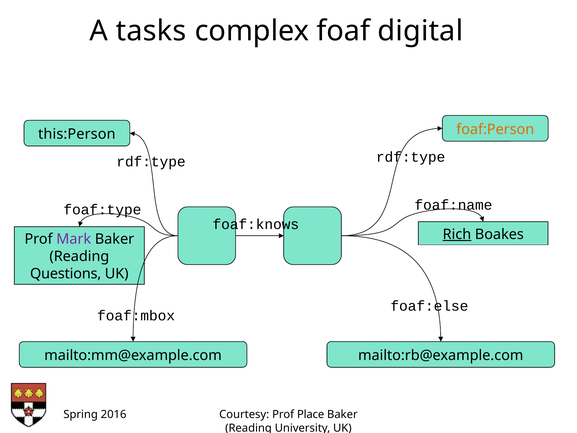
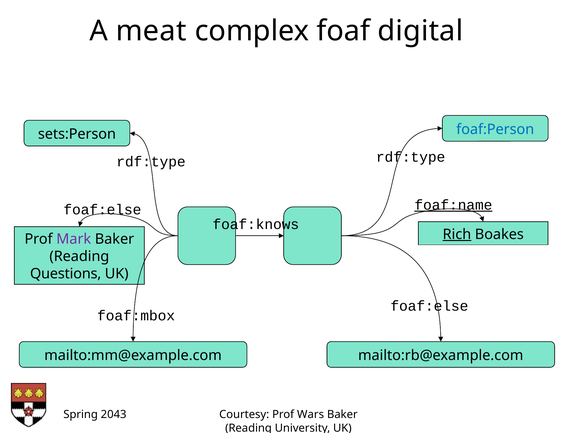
tasks: tasks -> meat (151, 31)
foaf:Person colour: orange -> blue (495, 129)
this:Person: this:Person -> sets:Person (77, 134)
foaf:name underline: none -> present (453, 205)
foaf:type: foaf:type -> foaf:else (102, 210)
2016: 2016 -> 2043 (114, 414)
Place: Place -> Wars (311, 414)
